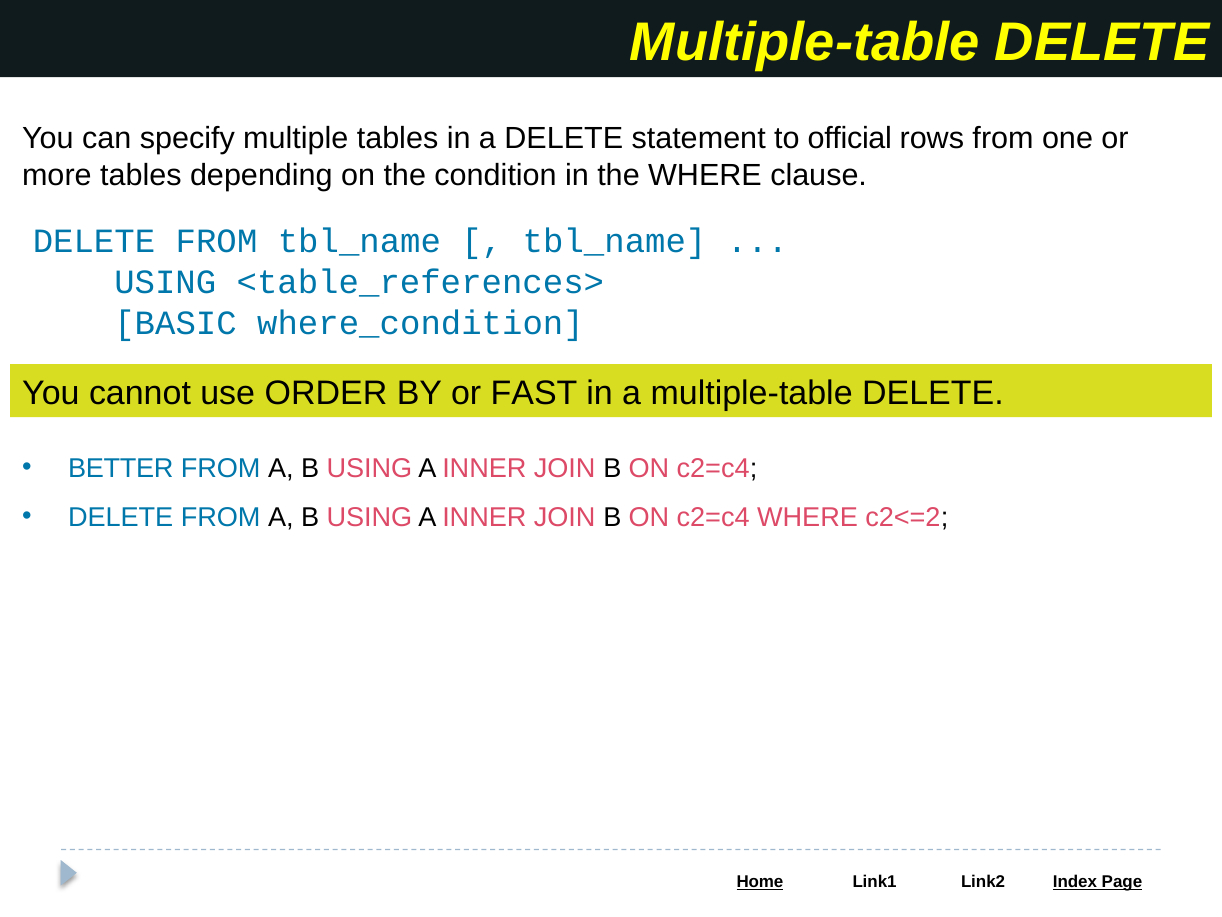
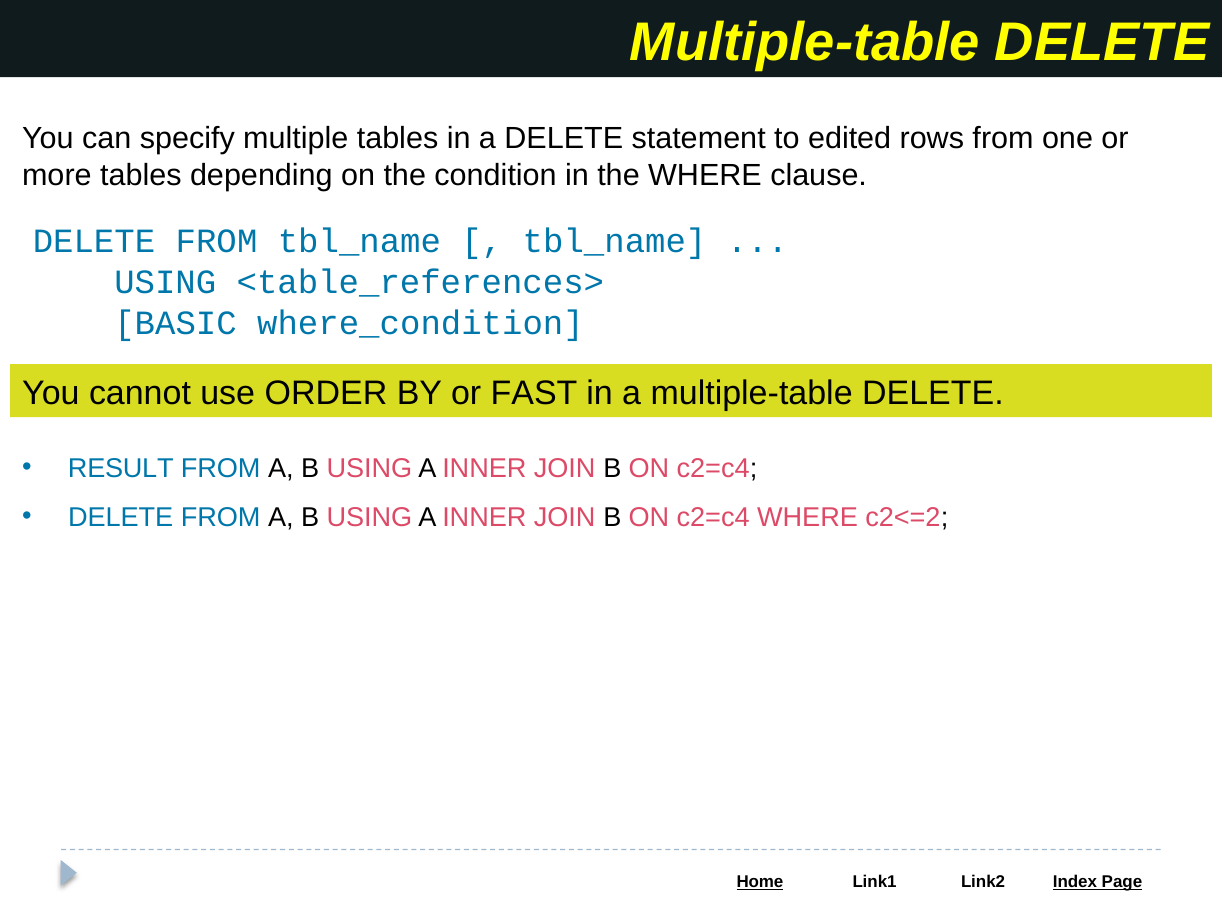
official: official -> edited (850, 138)
BETTER: BETTER -> RESULT (121, 468)
